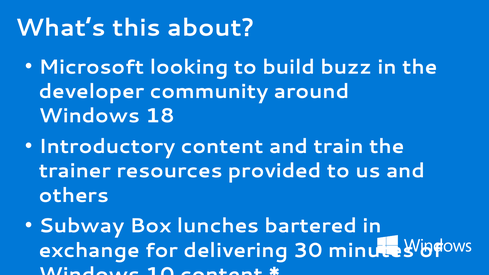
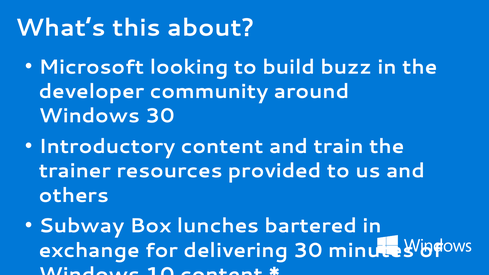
Windows 18: 18 -> 30 (160, 116)
